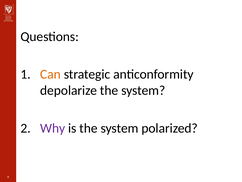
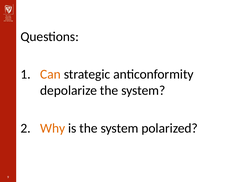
Why colour: purple -> orange (53, 128)
